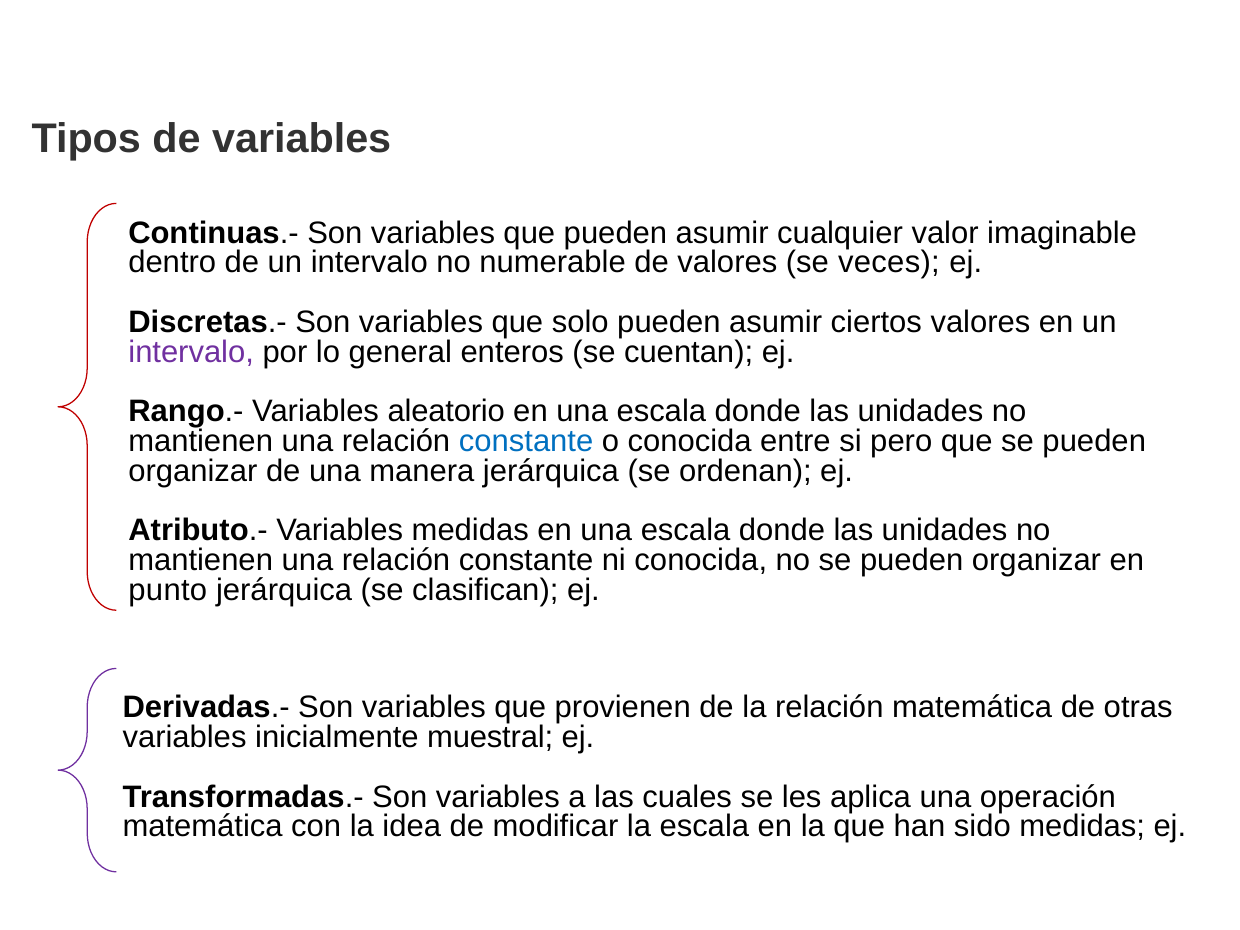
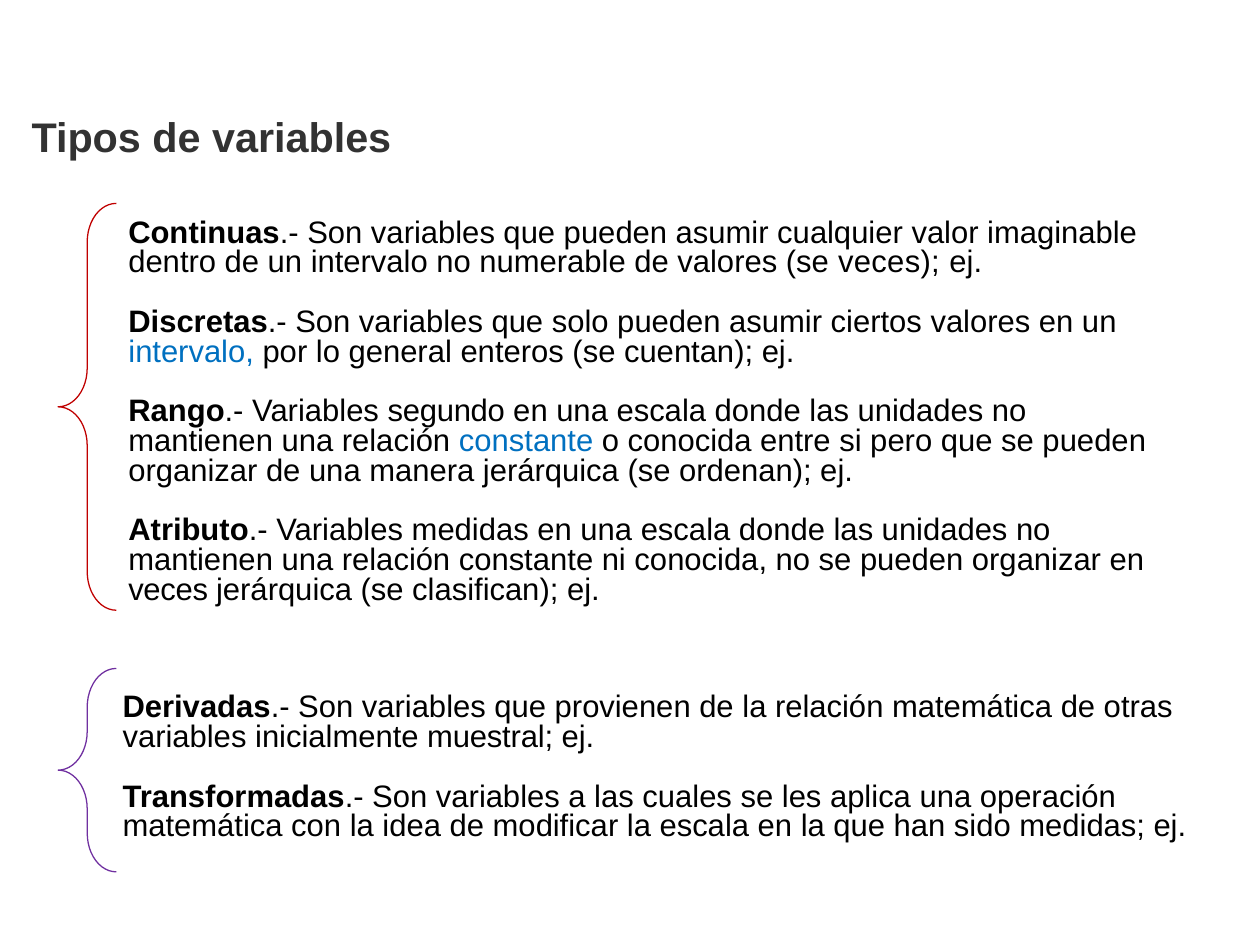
intervalo colour: purple -> blue (191, 352)
aleatorio: aleatorio -> segundo (446, 411)
punto: punto -> veces (168, 590)
